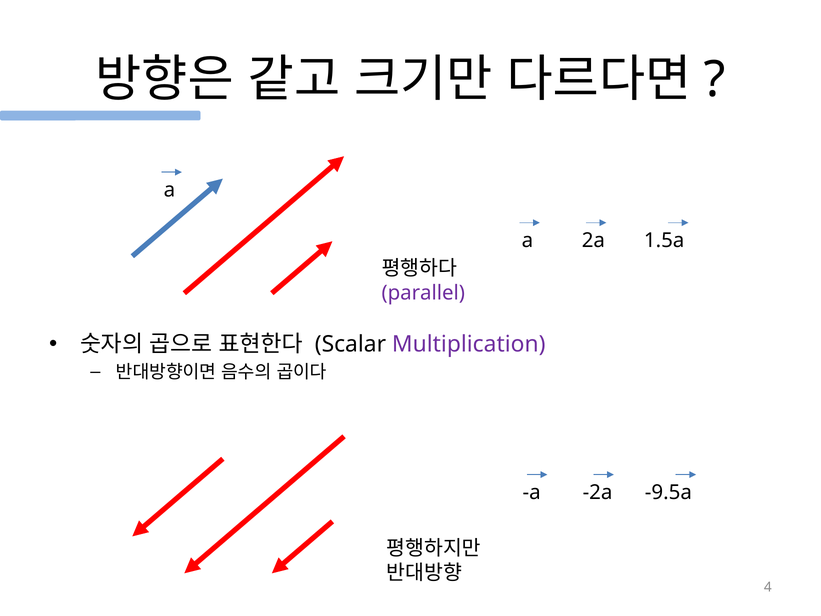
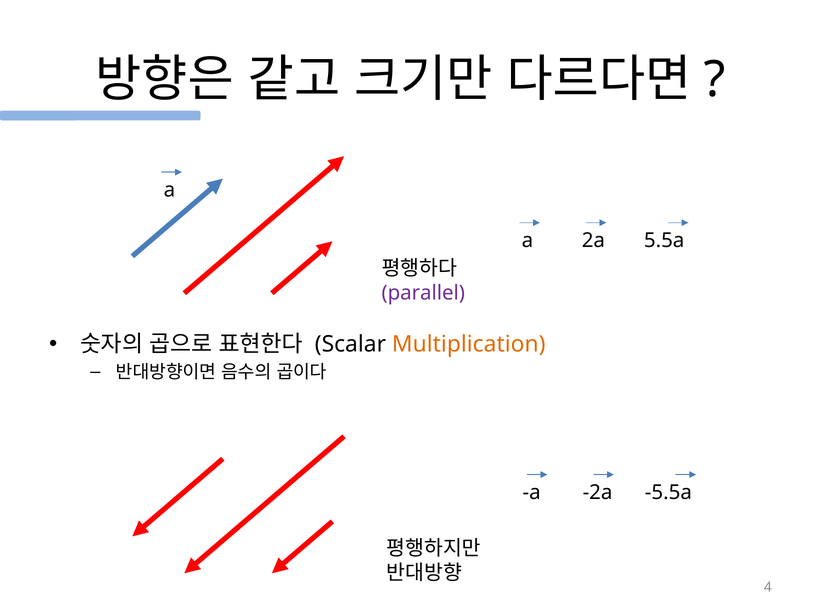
1.5a: 1.5a -> 5.5a (664, 240)
Multiplication colour: purple -> orange (469, 344)
-9.5a: -9.5a -> -5.5a (668, 492)
